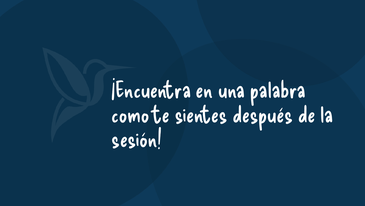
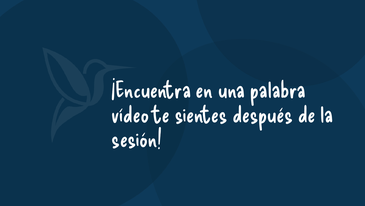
como: como -> vídeo (130, 115)
